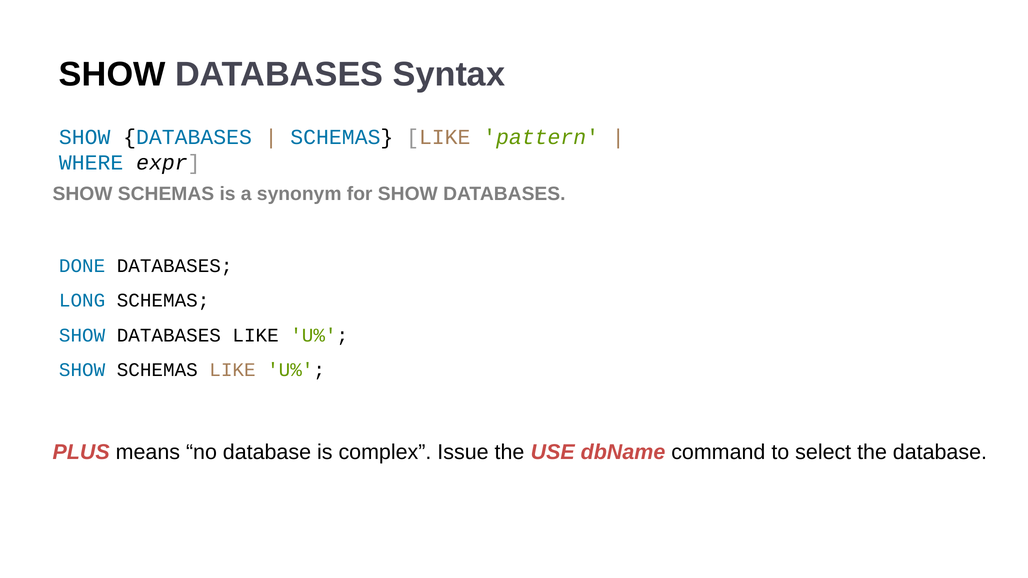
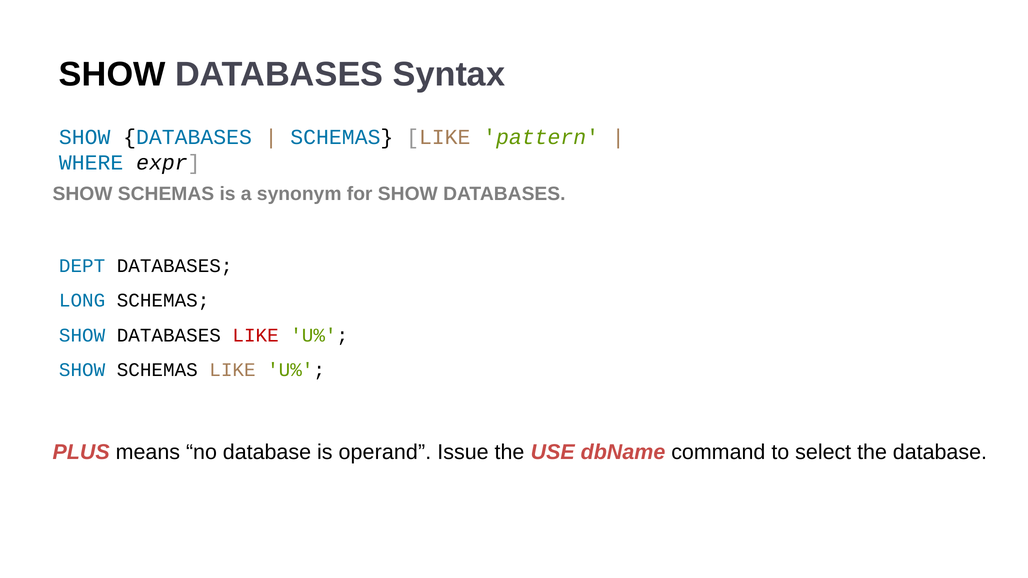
DONE: DONE -> DEPT (82, 266)
LIKE colour: black -> red (256, 335)
complex: complex -> operand (385, 452)
